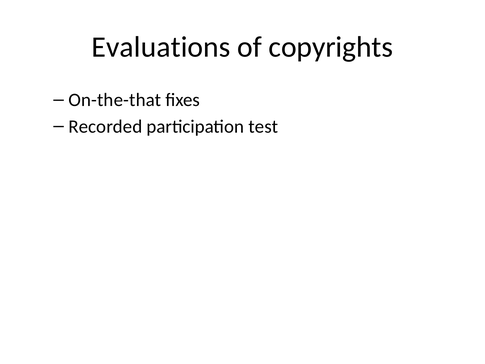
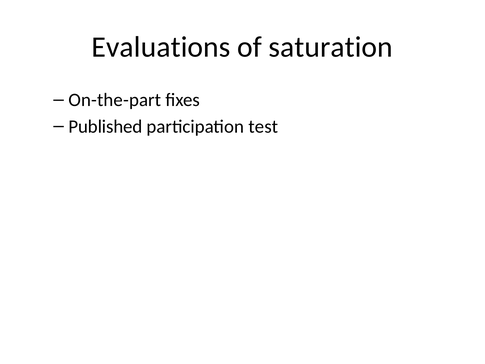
copyrights: copyrights -> saturation (331, 47)
On-the-that: On-the-that -> On-the-part (115, 100)
Recorded: Recorded -> Published (106, 126)
